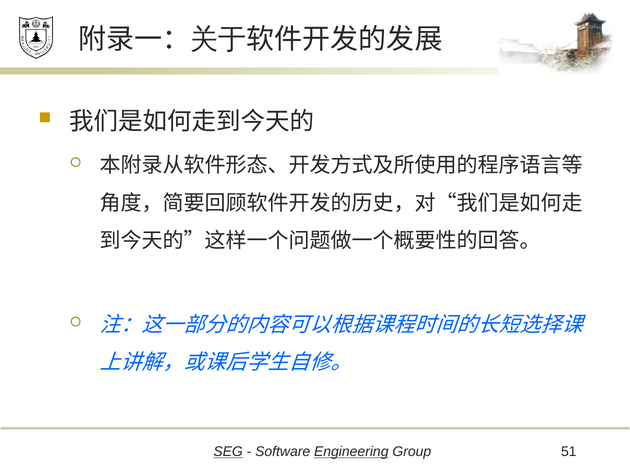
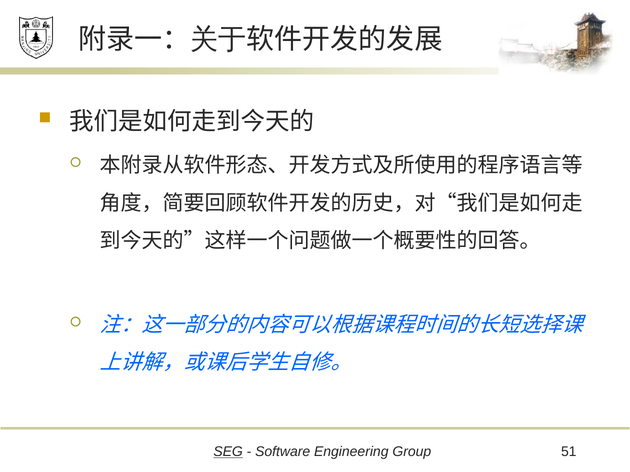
Engineering underline: present -> none (351, 452)
